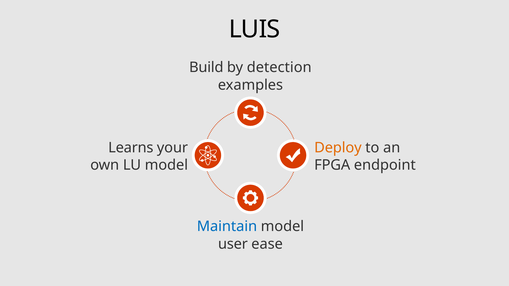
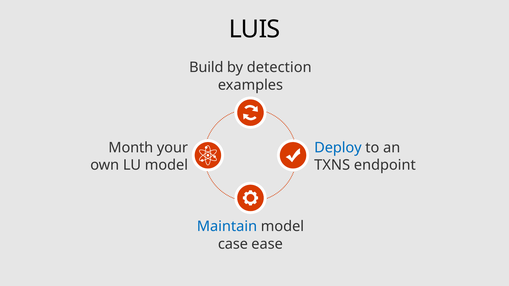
Learns: Learns -> Month (131, 148)
Deploy colour: orange -> blue (338, 148)
FPGA: FPGA -> TXNS (332, 165)
user: user -> case (233, 244)
